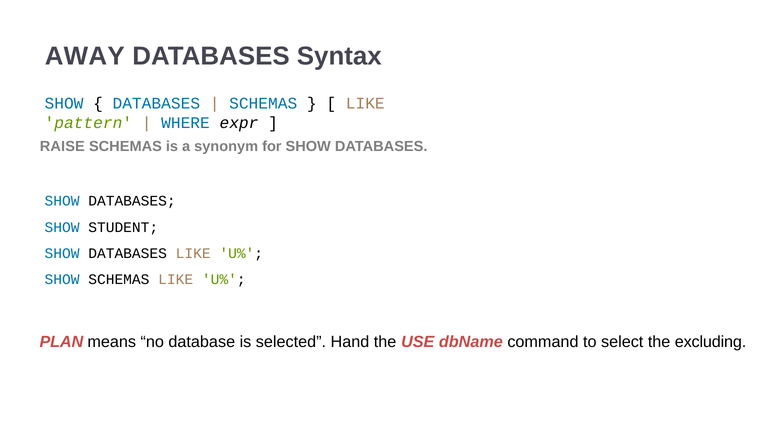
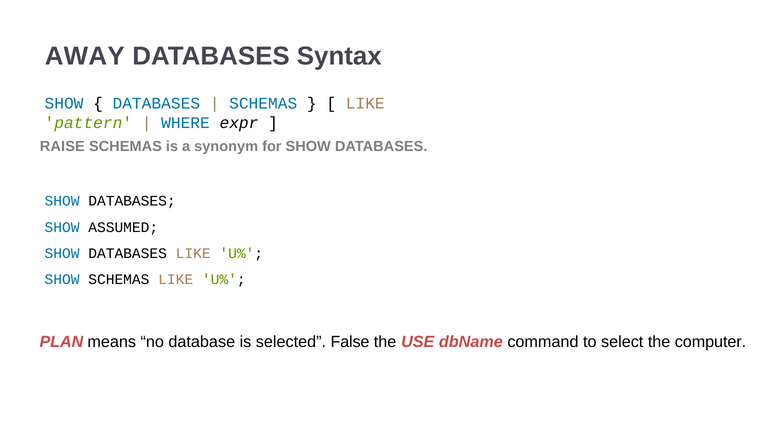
STUDENT: STUDENT -> ASSUMED (123, 227)
Hand: Hand -> False (350, 342)
excluding: excluding -> computer (710, 342)
